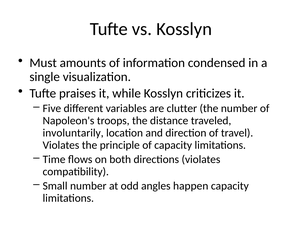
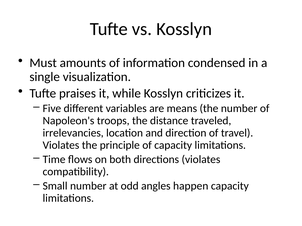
clutter: clutter -> means (182, 109)
involuntarily: involuntarily -> irrelevancies (73, 133)
